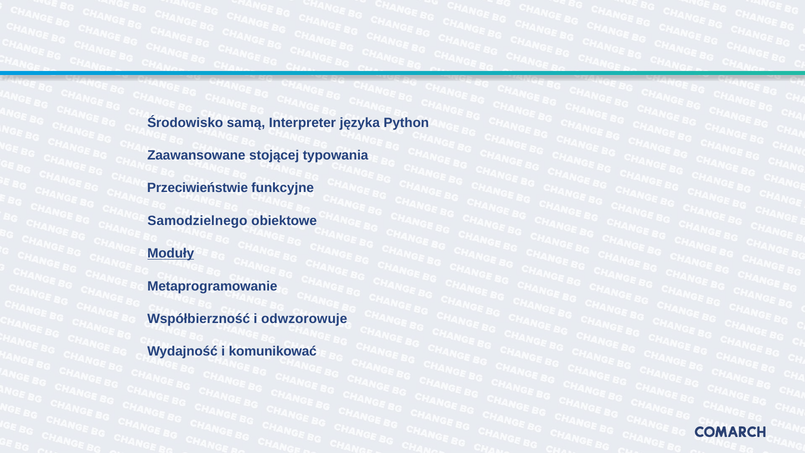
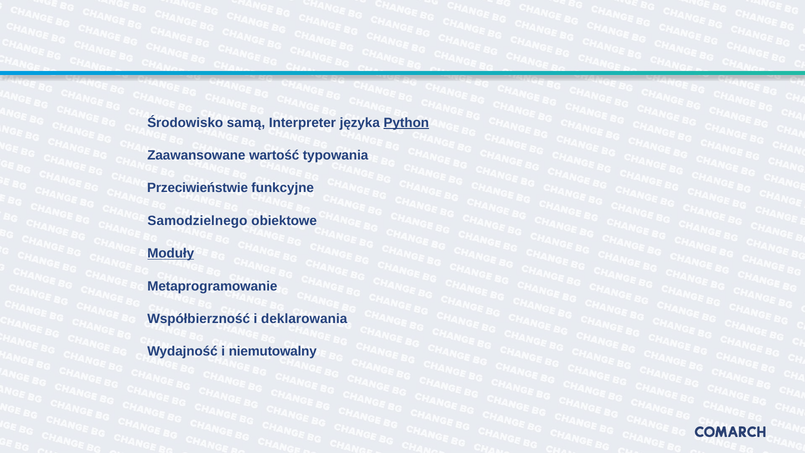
Python underline: none -> present (406, 123)
stojącej: stojącej -> wartość (274, 155)
odwzorowuje: odwzorowuje -> deklarowania (304, 319)
komunikować: komunikować -> niemutowalny (273, 351)
